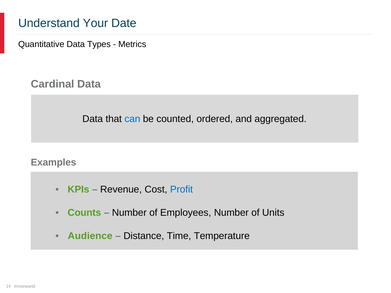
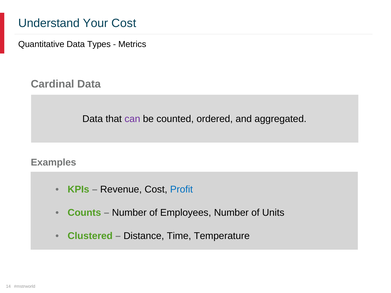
Your Date: Date -> Cost (124, 23)
can colour: blue -> purple (132, 119)
Audience: Audience -> Clustered (90, 236)
